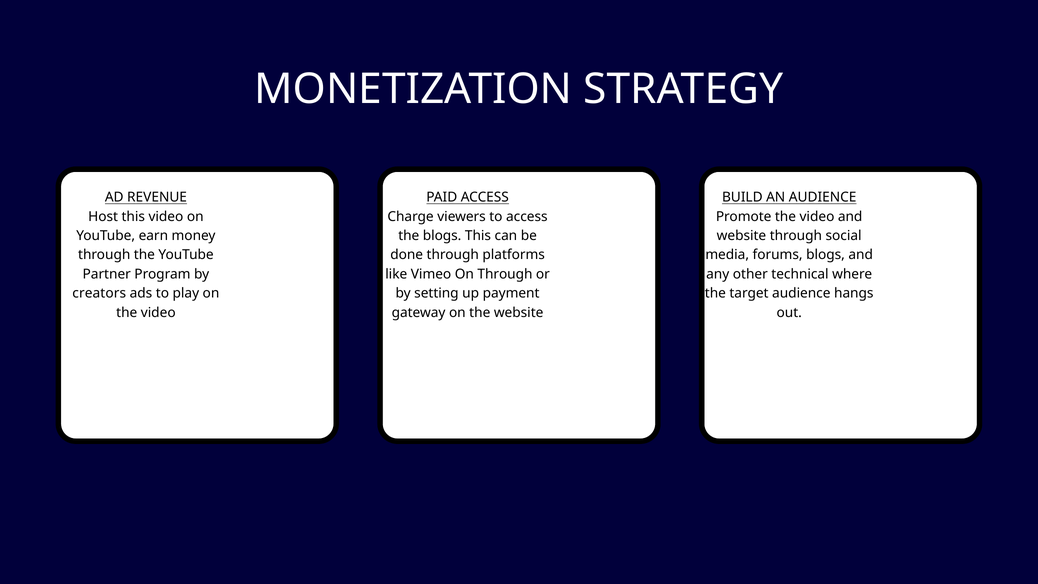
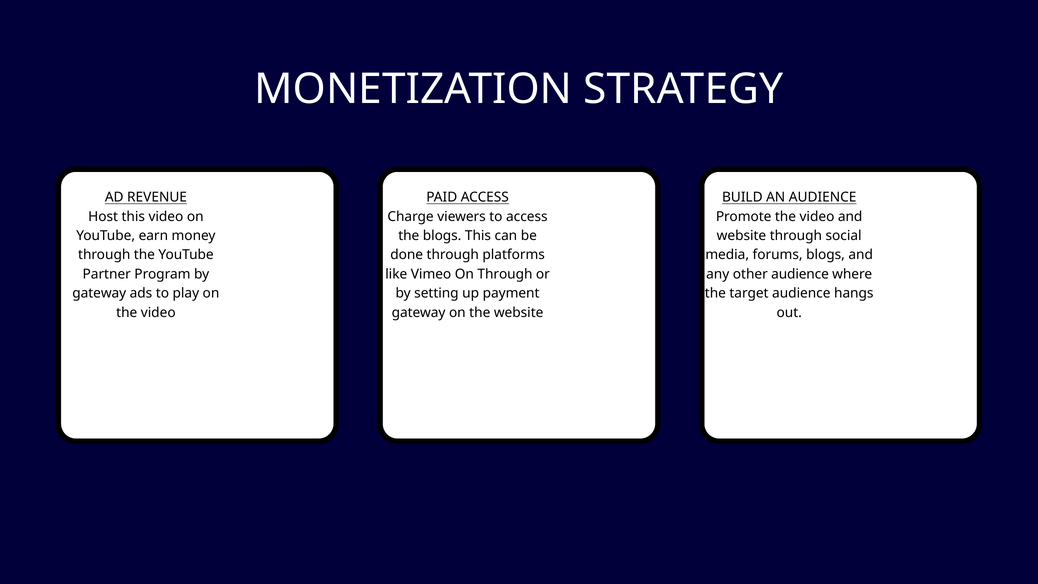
other technical: technical -> audience (800, 274)
creators: creators -> gateway (99, 293)
